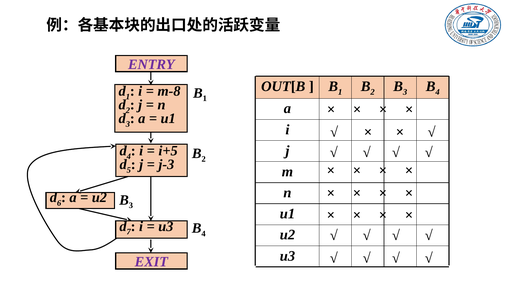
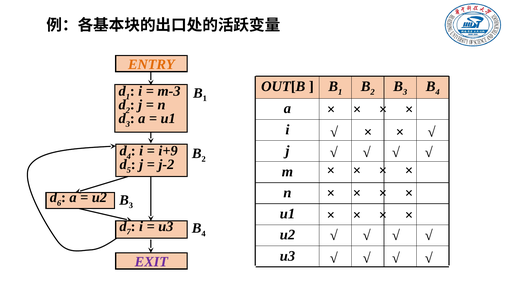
ENTRY colour: purple -> orange (151, 65)
m-8: m-8 -> m-3 (169, 91)
i+5: i+5 -> i+9 (168, 151)
j-3: j-3 -> j-2 (166, 165)
